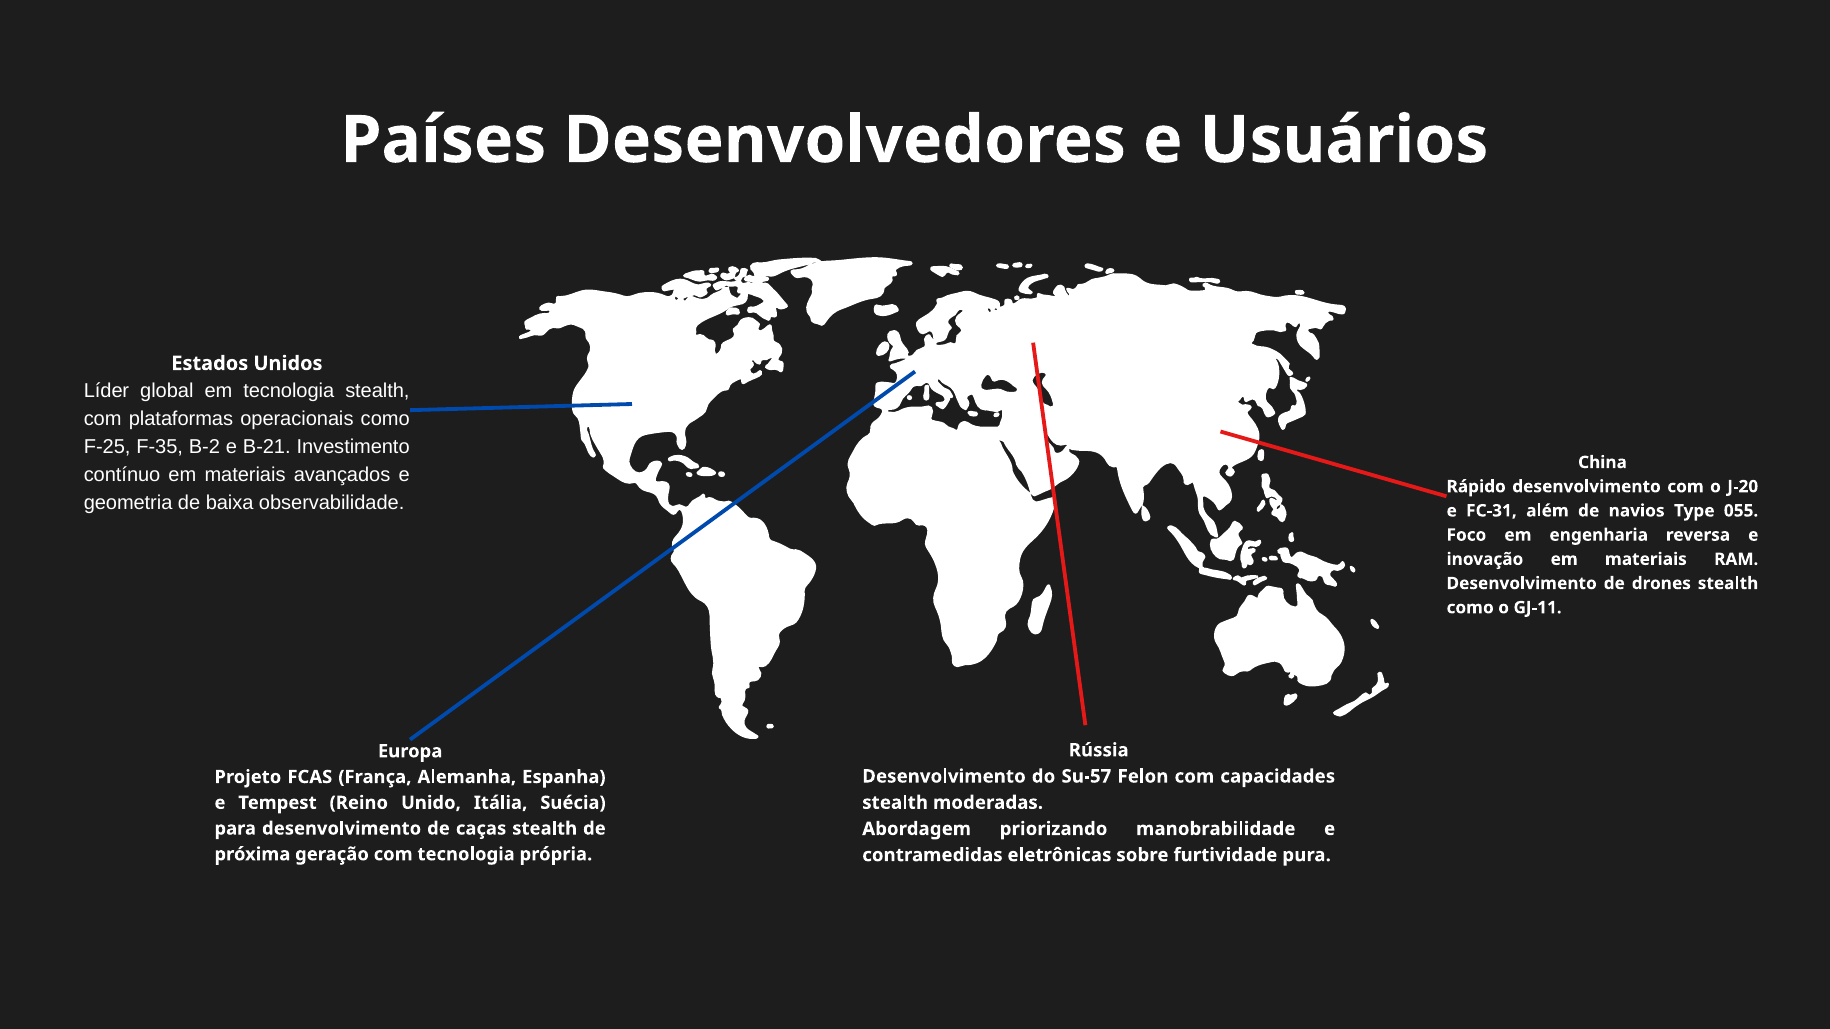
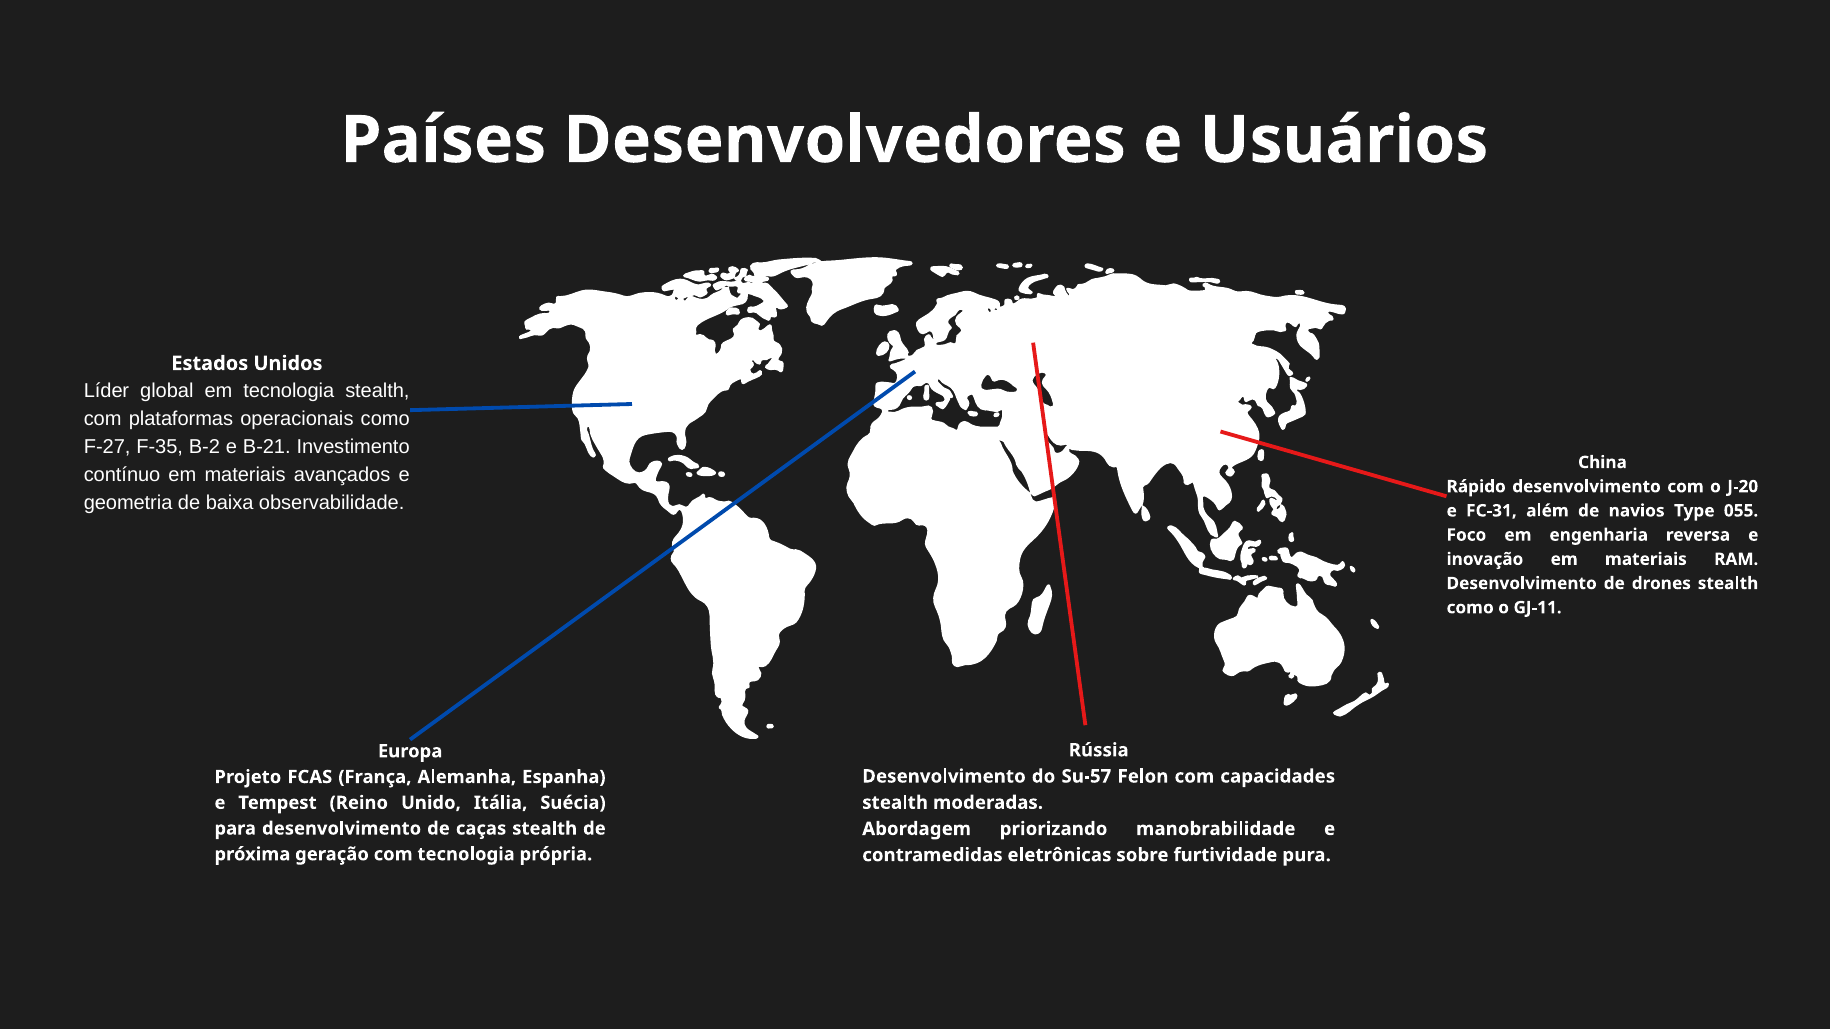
F-25: F-25 -> F-27 (107, 447)
